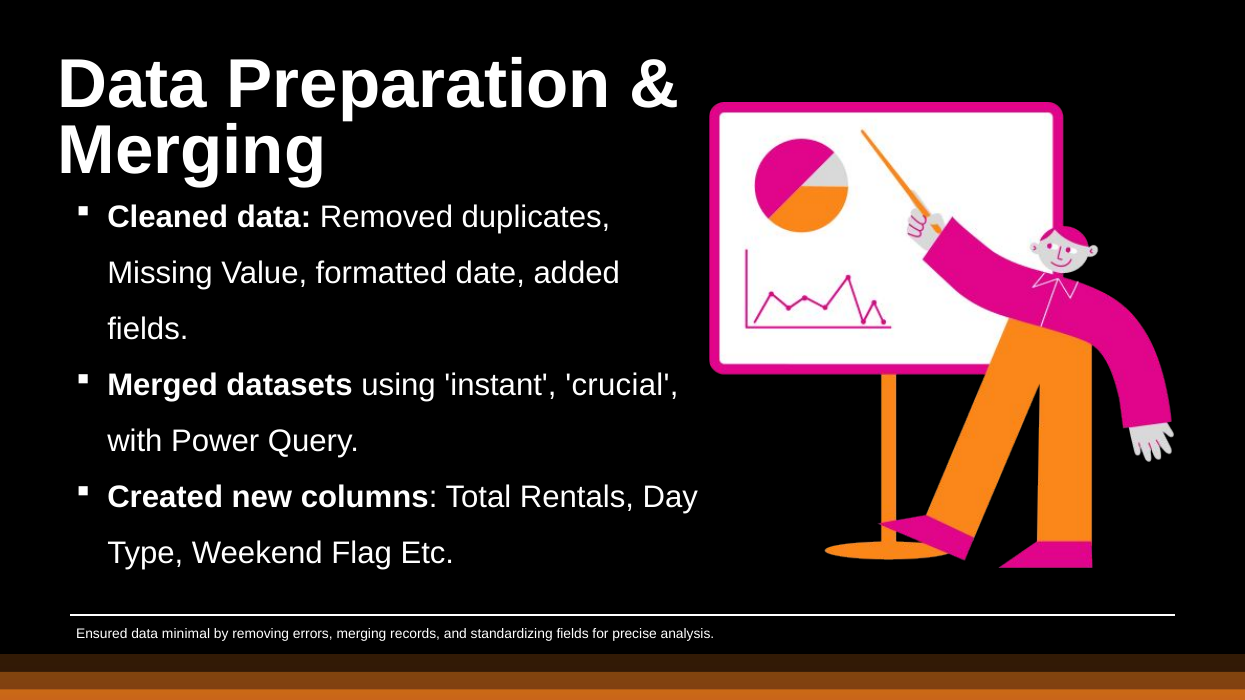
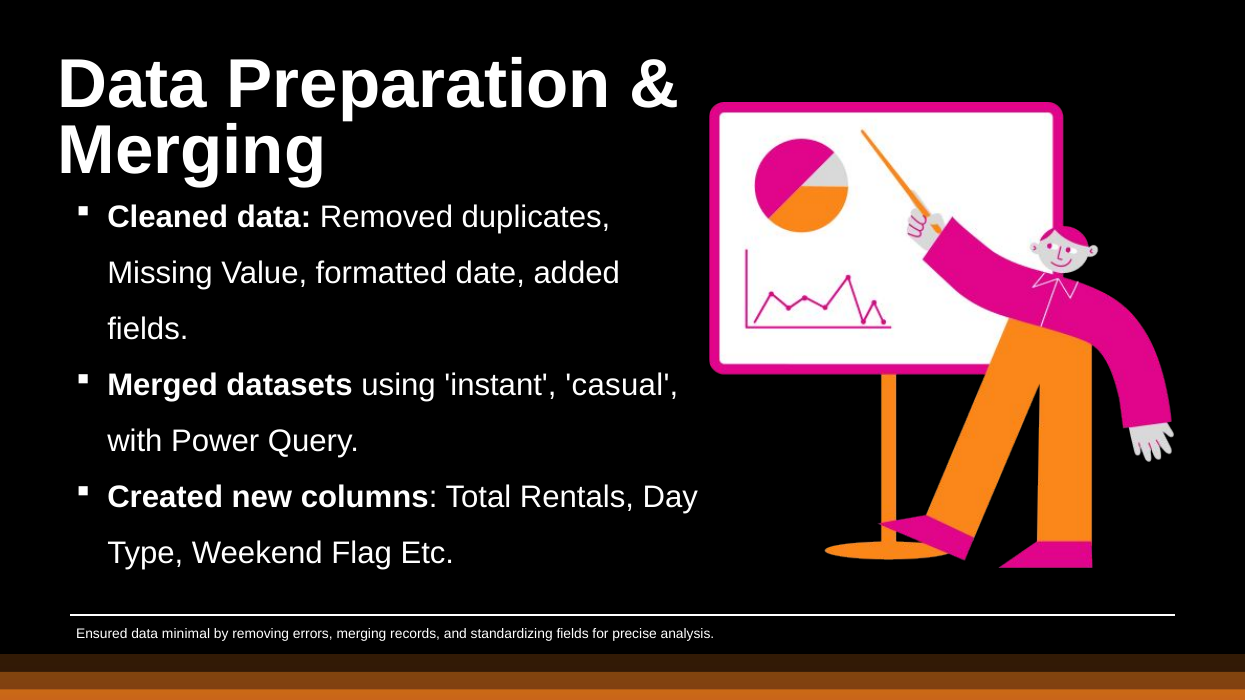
crucial: crucial -> casual (622, 385)
